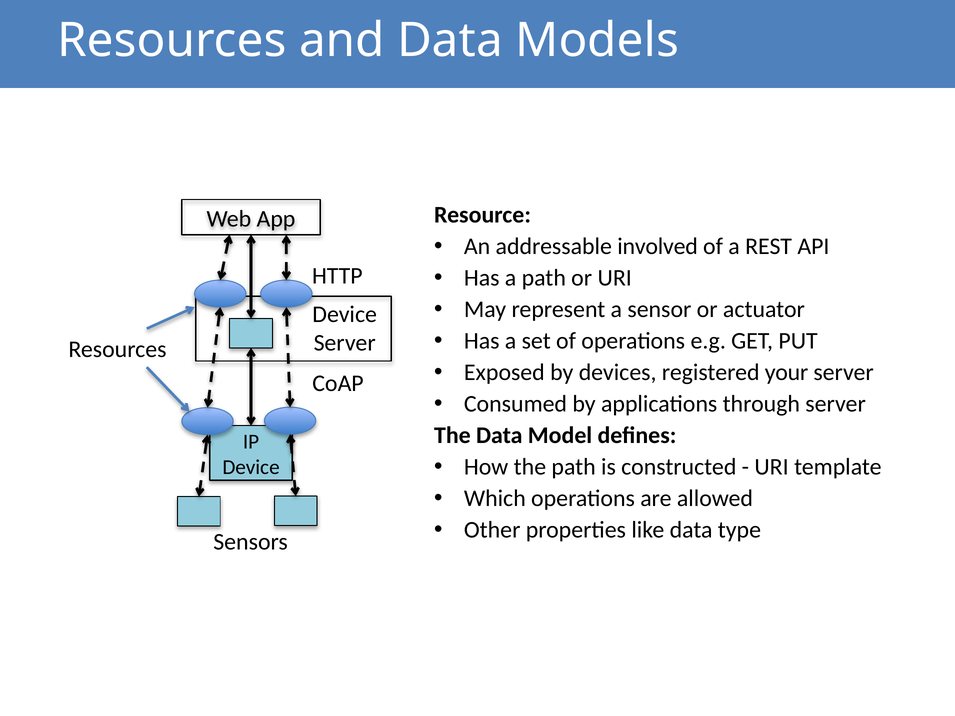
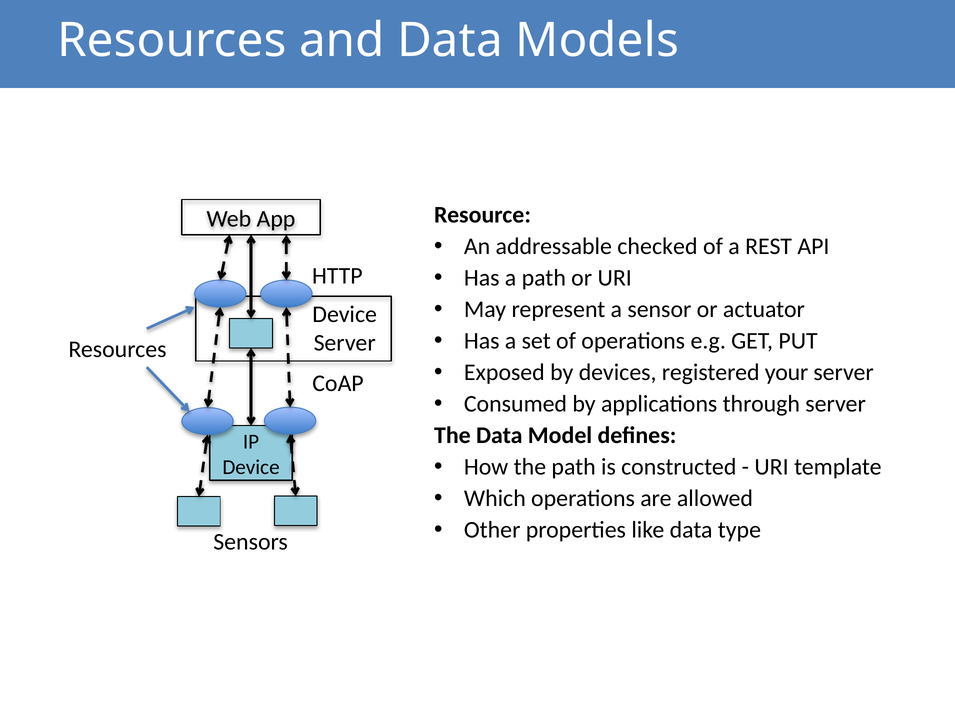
involved: involved -> checked (657, 247)
